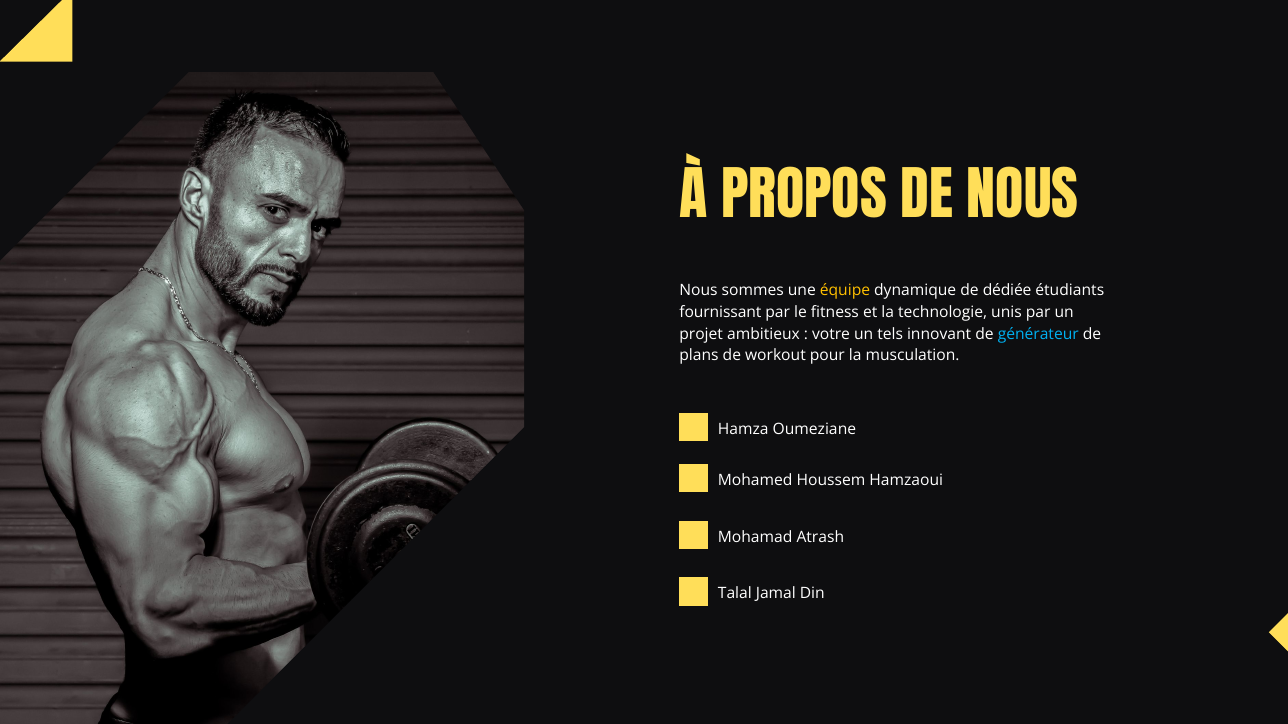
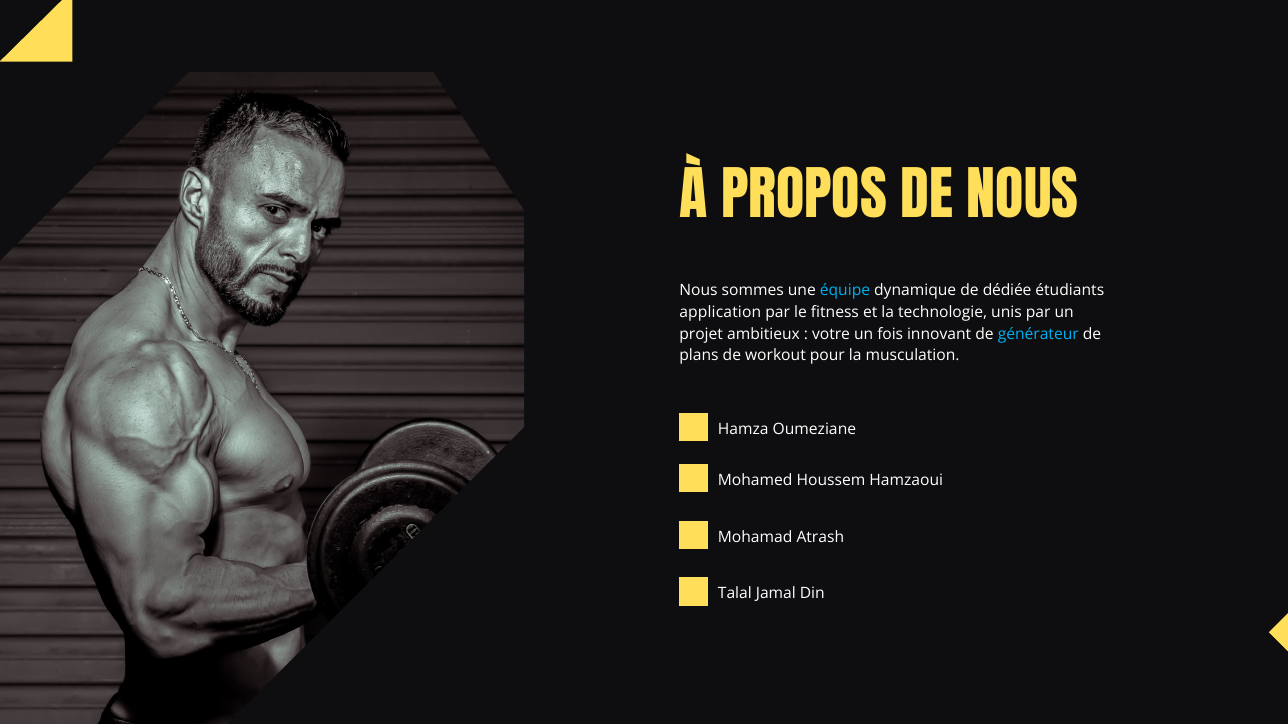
équipe colour: yellow -> light blue (845, 290)
fournissant: fournissant -> application (720, 312)
tels: tels -> fois (890, 334)
